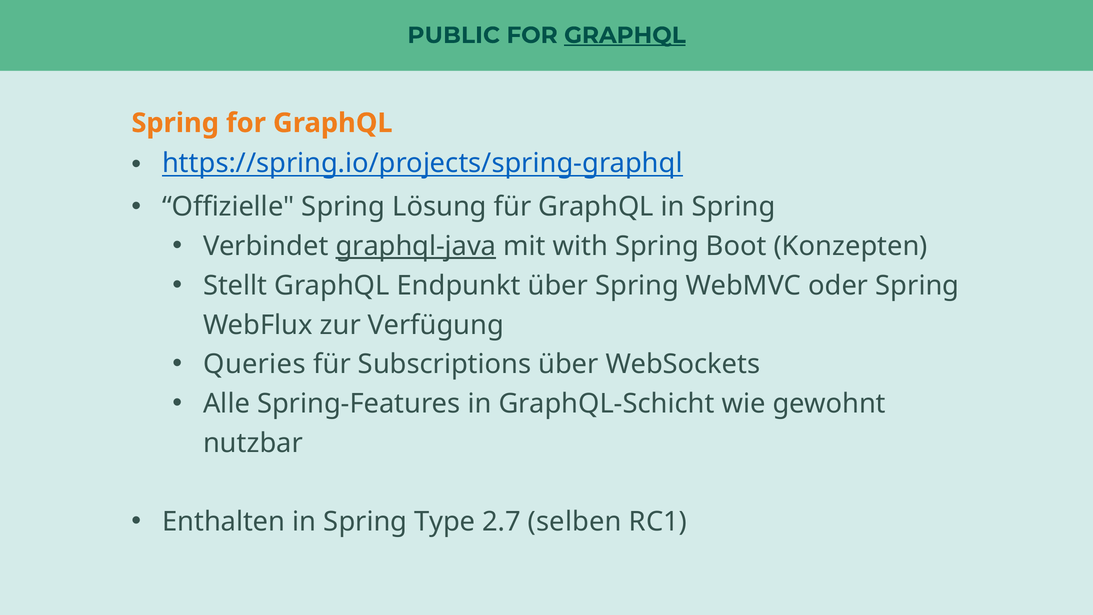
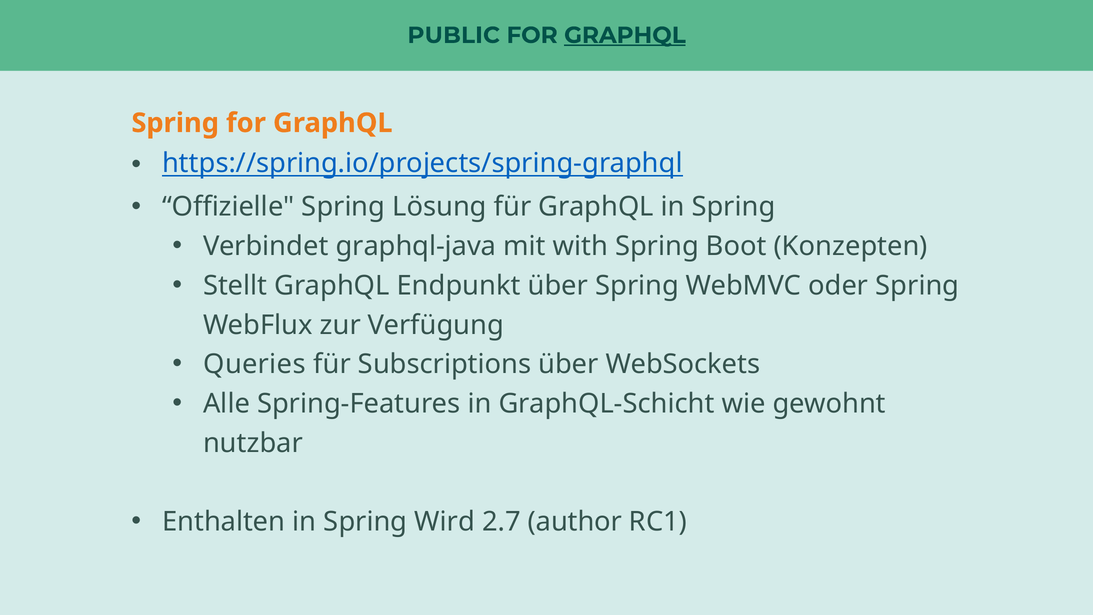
graphql-java underline: present -> none (416, 246)
Type: Type -> Wird (445, 522)
selben: selben -> author (575, 522)
